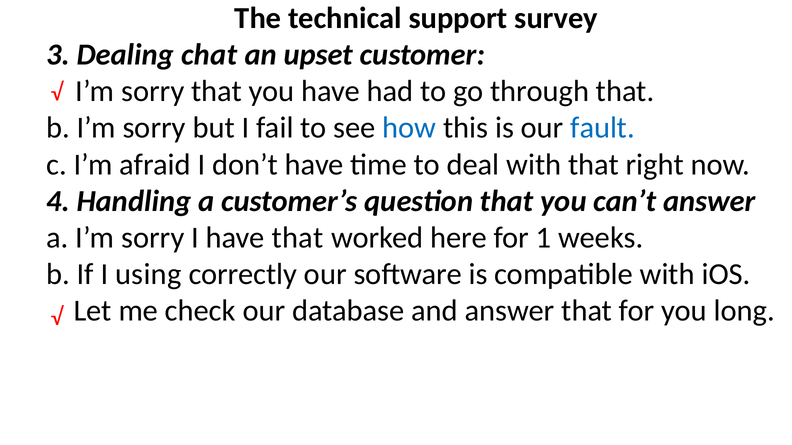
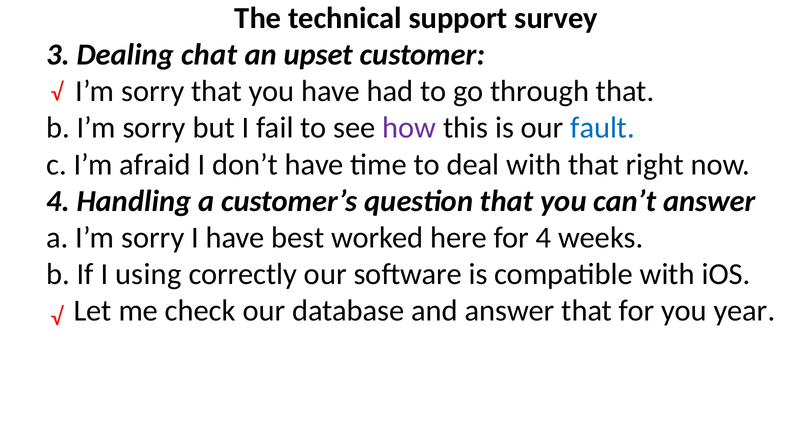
how colour: blue -> purple (409, 128)
have that: that -> best (298, 238)
for 1: 1 -> 4 (544, 238)
long: long -> year (744, 311)
